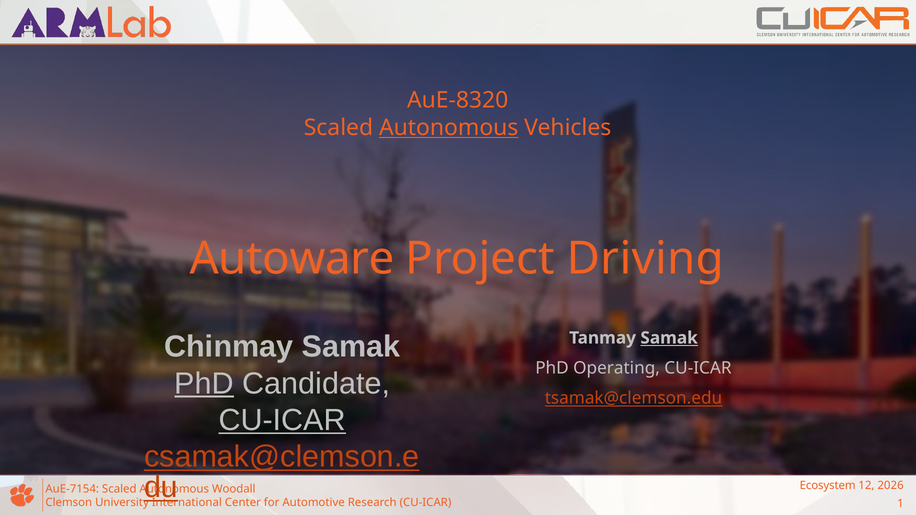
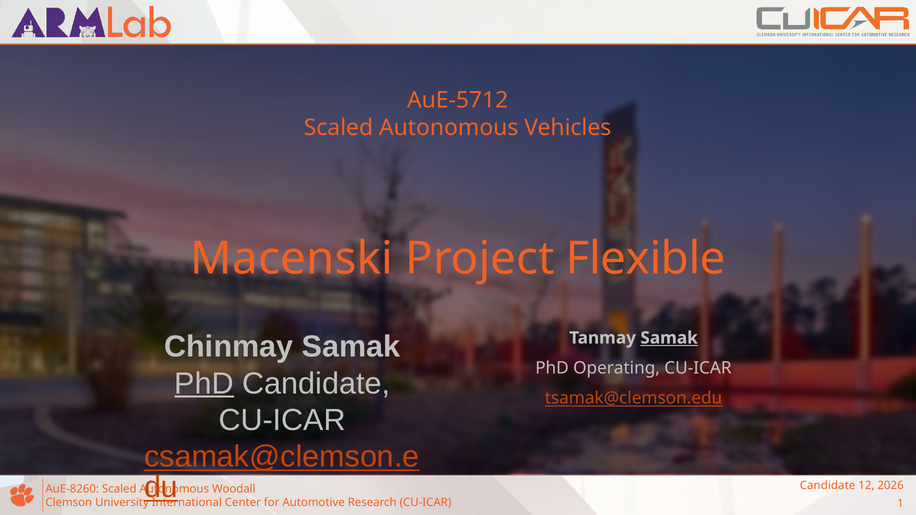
AuE-8320: AuE-8320 -> AuE-5712 (458, 100)
Autonomous underline: present -> none (449, 128)
Autoware: Autoware -> Macenski (292, 259)
Driving: Driving -> Flexible (646, 259)
CU-ICAR underline: present -> none (282, 420)
Ecosystem: Ecosystem -> Candidate (828, 486)
AuE-7154: AuE-7154 -> AuE-8260 (72, 489)
